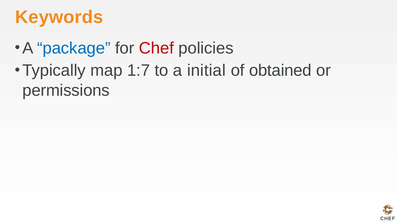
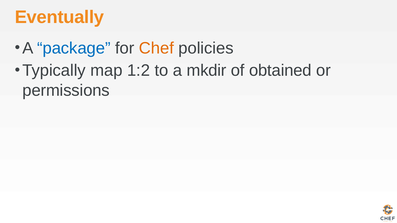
Keywords: Keywords -> Eventually (59, 17)
Chef colour: red -> orange (156, 48)
1:7: 1:7 -> 1:2 (139, 71)
initial: initial -> mkdir (207, 71)
